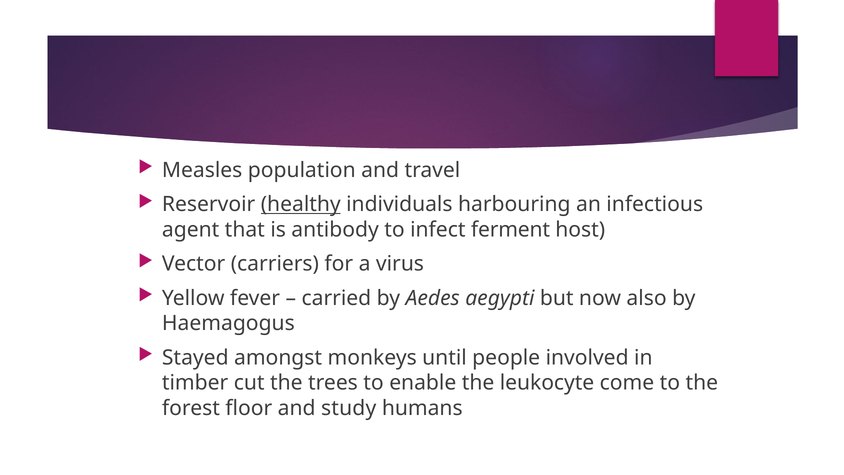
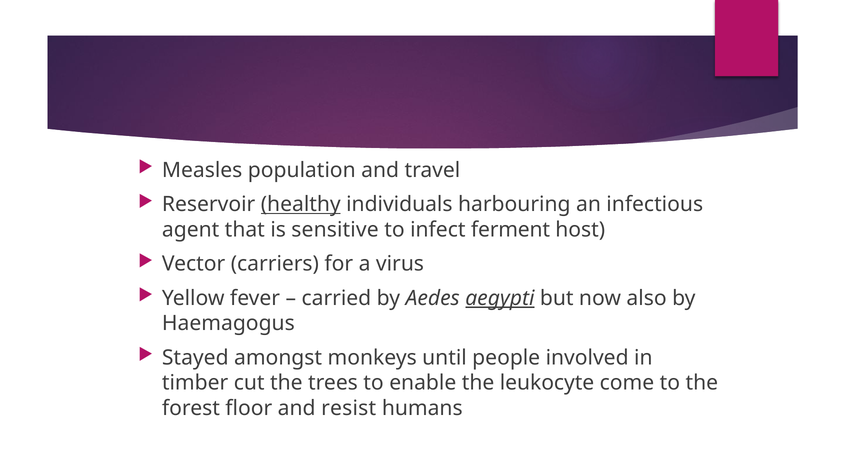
antibody: antibody -> sensitive (335, 230)
aegypti underline: none -> present (500, 298)
study: study -> resist (349, 408)
